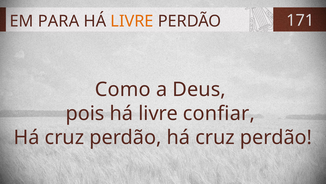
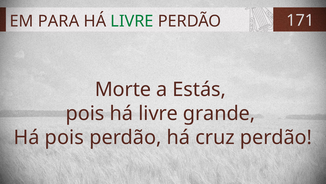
LIVRE colour: orange -> green (132, 21)
Como: Como -> Morte (123, 89)
Deus: Deus -> Estás (199, 89)
confiar: confiar -> grande (219, 113)
cruz: cruz -> pois (64, 137)
